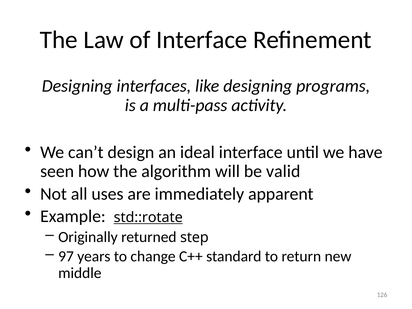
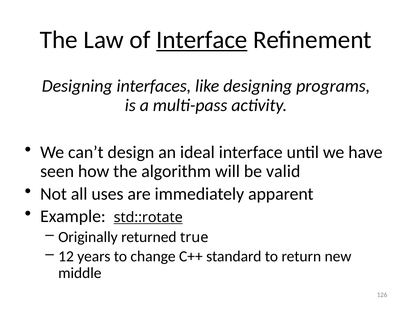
Interface underline: none -> present (202, 40)
step: step -> true (194, 237)
97: 97 -> 12 (66, 257)
